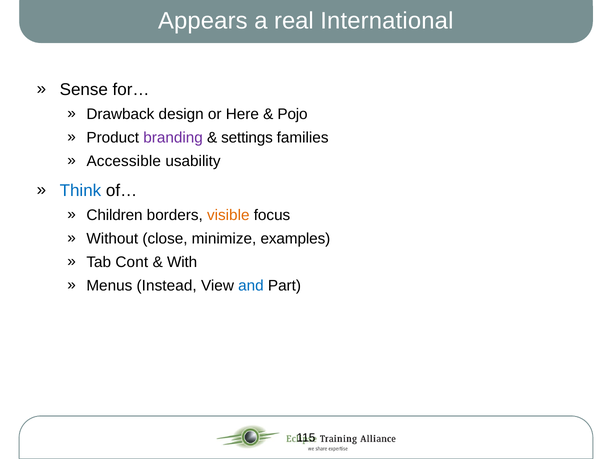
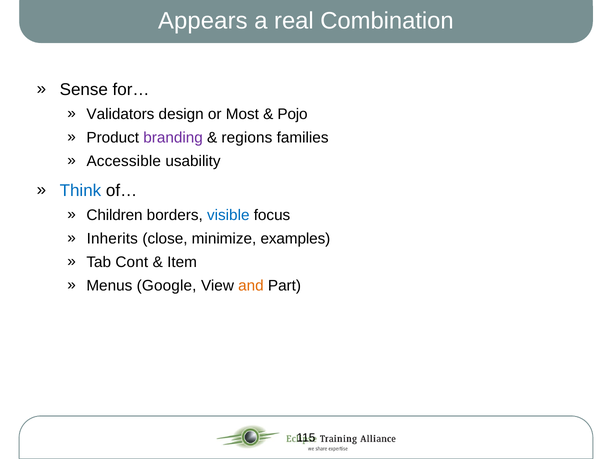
International: International -> Combination (387, 21)
Drawback: Drawback -> Validators (120, 114)
Here: Here -> Most (242, 114)
settings: settings -> regions (247, 138)
visible colour: orange -> blue (228, 215)
Without: Without -> Inherits (112, 239)
With: With -> Item (182, 262)
Instead: Instead -> Google (167, 286)
and colour: blue -> orange (251, 286)
